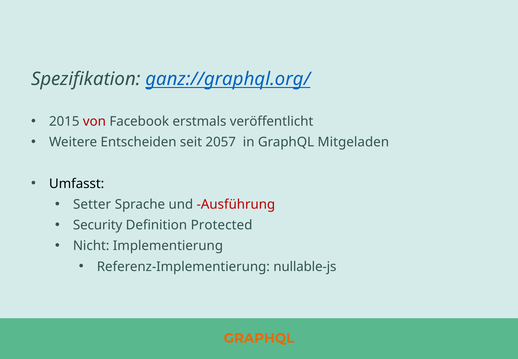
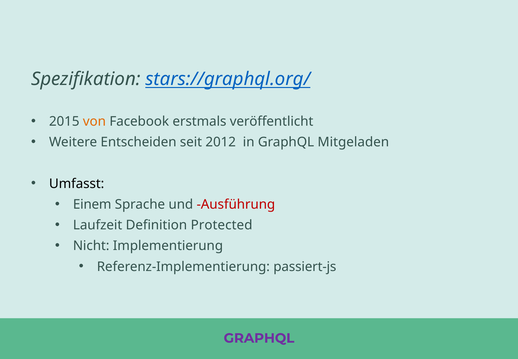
ganz://graphql.org/: ganz://graphql.org/ -> stars://graphql.org/ (228, 79)
von colour: red -> orange (94, 121)
2057: 2057 -> 2012 (221, 142)
Setter: Setter -> Einem (92, 204)
Security: Security -> Laufzeit (98, 225)
nullable-js: nullable-js -> passiert-js (305, 266)
GRAPHQL colour: orange -> purple (259, 338)
